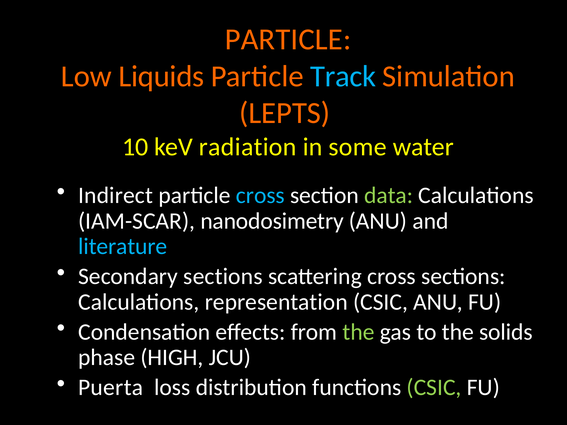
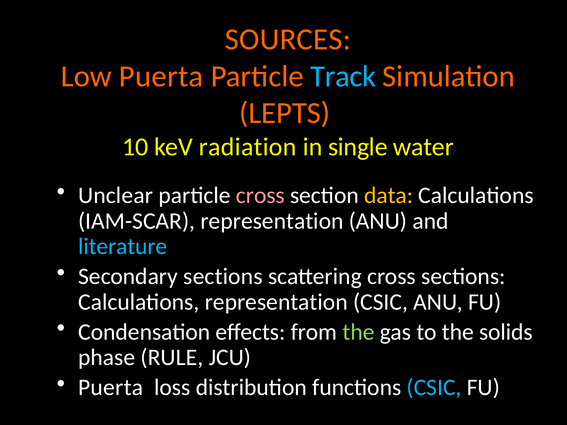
PARTICLE: PARTICLE -> SOURCES (288, 40)
Low Liquids: Liquids -> Puerta (161, 76)
some: some -> single (358, 147)
Indirect: Indirect -> Unclear (116, 196)
cross colour: light blue -> pink (260, 196)
data colour: light green -> yellow (389, 196)
IAM-SCAR nanodosimetry: nanodosimetry -> representation (272, 221)
HIGH: HIGH -> RULE (172, 358)
CSIC colour: light green -> light blue (434, 388)
